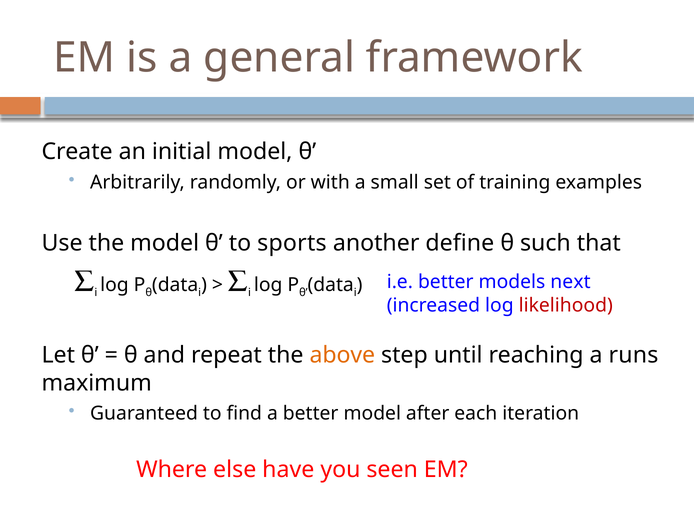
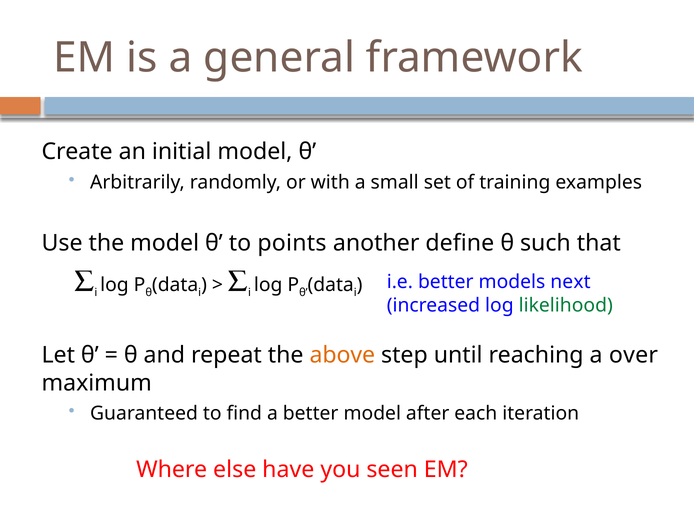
sports: sports -> points (292, 243)
likelihood colour: red -> green (566, 305)
runs: runs -> over (633, 356)
